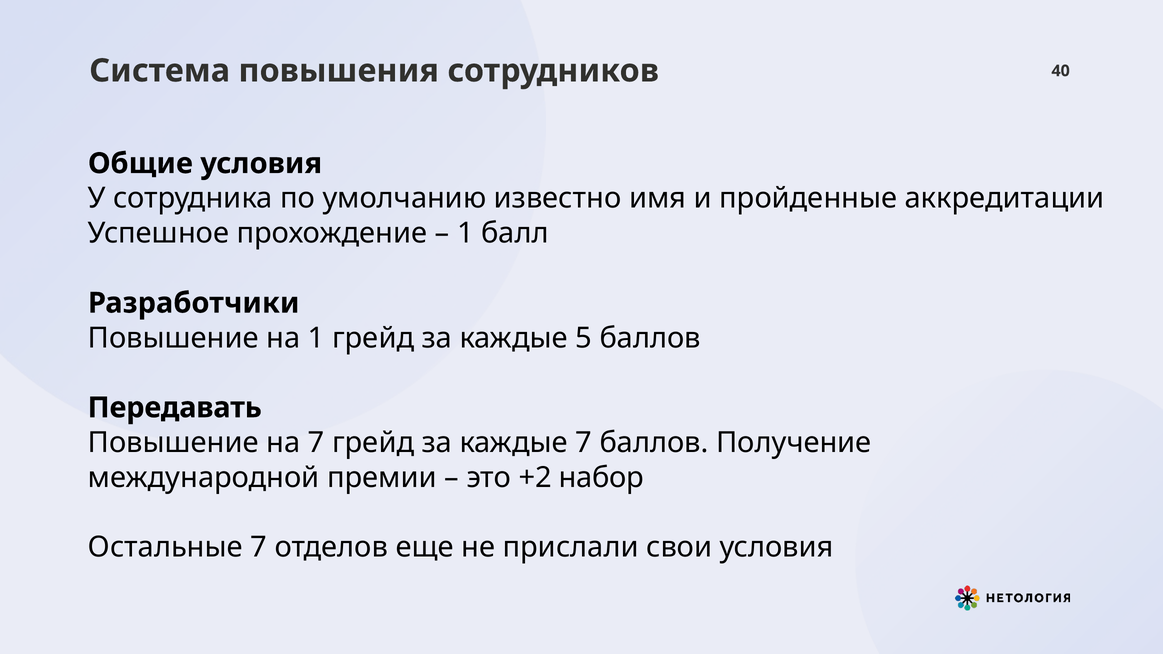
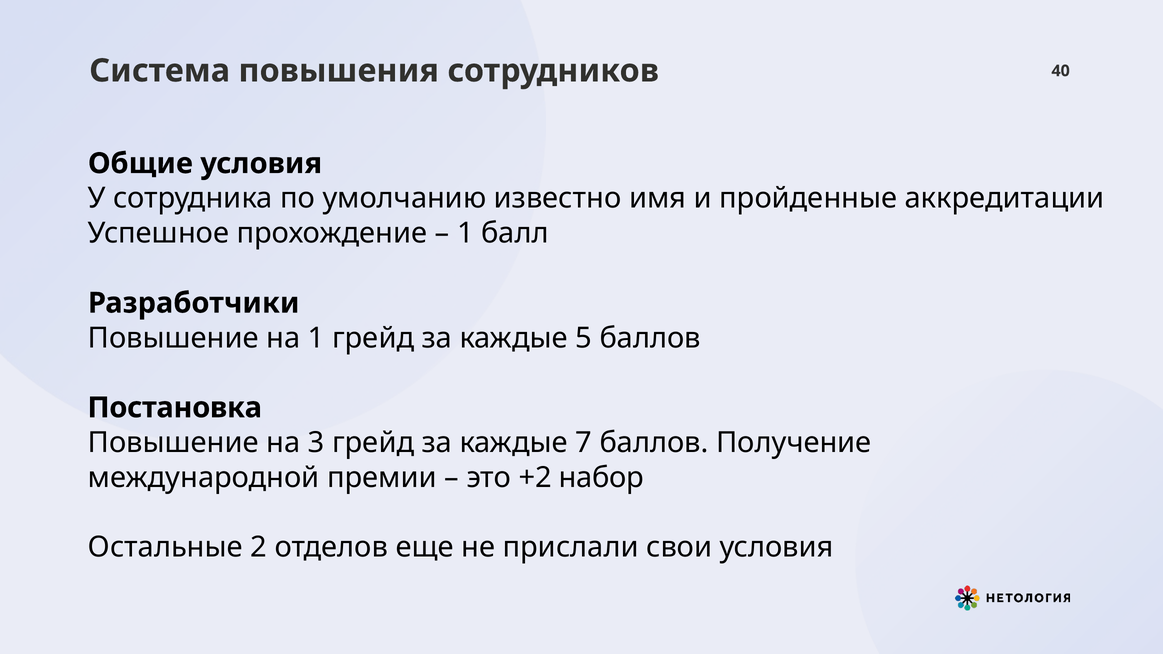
Передавать: Передавать -> Постановка (175, 408)
на 7: 7 -> 3 (316, 443)
Остальные 7: 7 -> 2 (259, 547)
